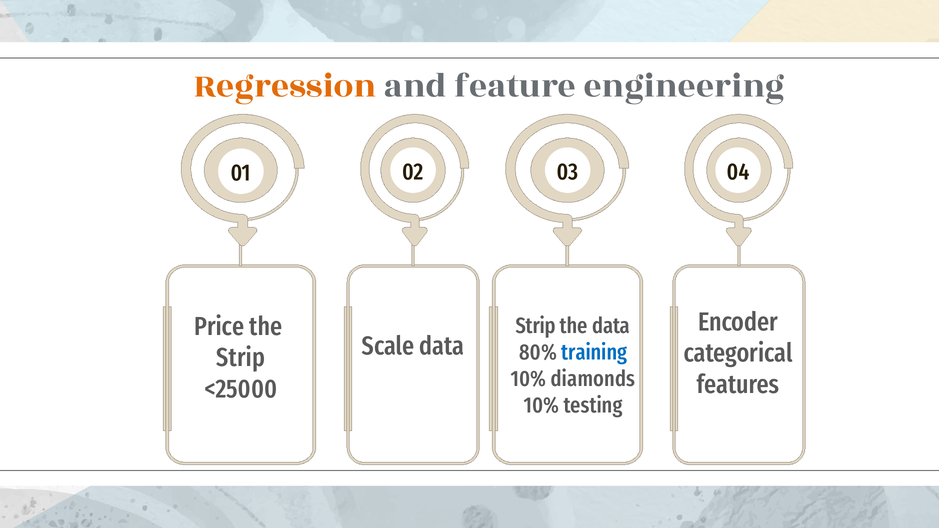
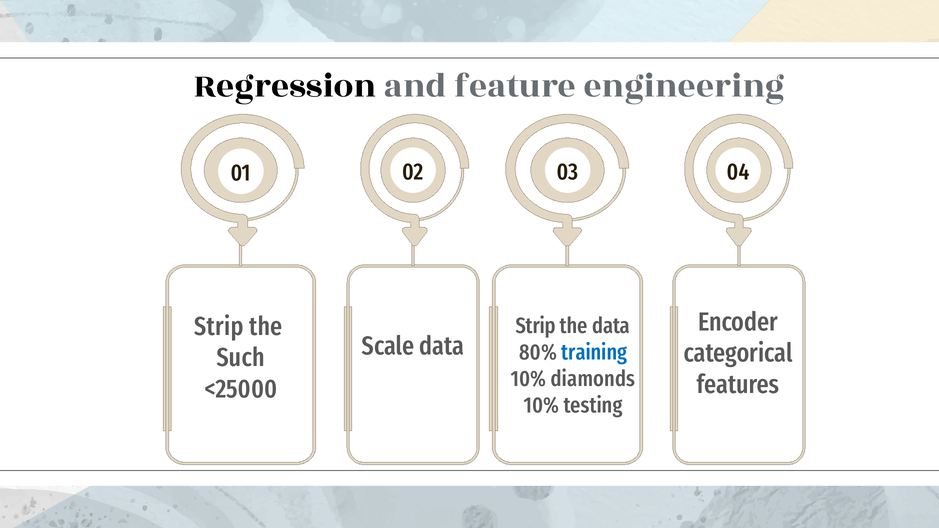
Regression colour: orange -> black (285, 85)
Price: Price -> Strip (219, 327)
Strip: Strip -> Such (241, 358)
